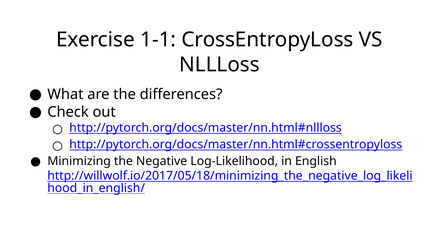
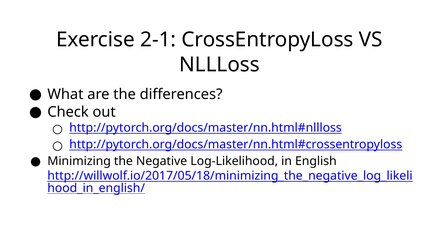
1-1: 1-1 -> 2-1 (158, 40)
